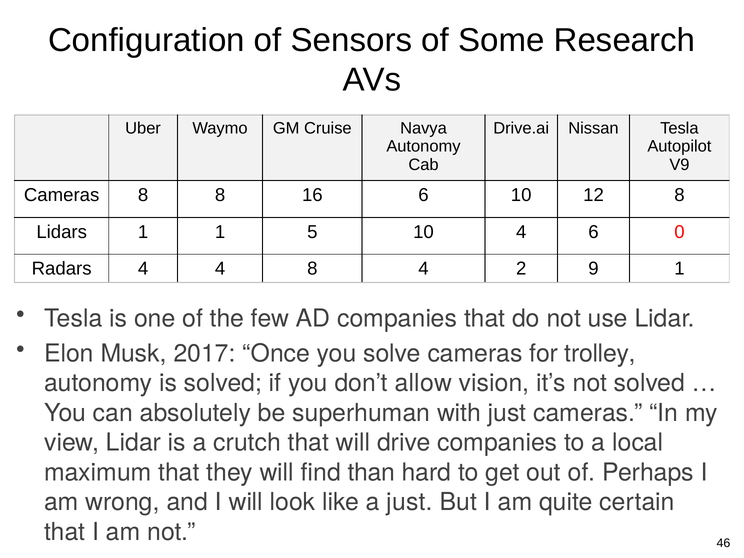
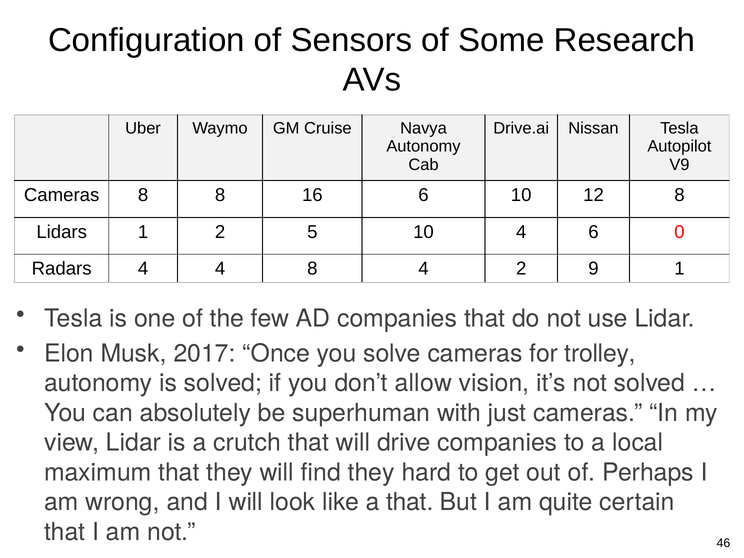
1 1: 1 -> 2 (220, 232)
find than: than -> they (371, 472)
a just: just -> that (410, 502)
